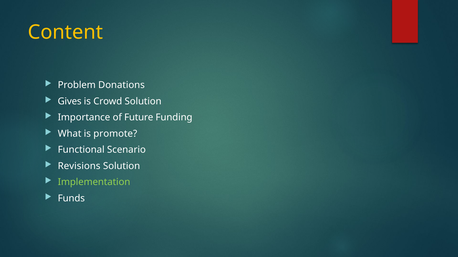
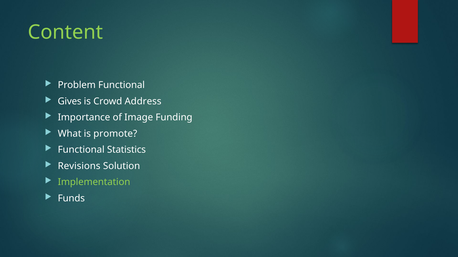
Content colour: yellow -> light green (65, 32)
Problem Donations: Donations -> Functional (122, 85)
Crowd Solution: Solution -> Address (143, 101)
Future: Future -> Image (139, 118)
Scenario: Scenario -> Statistics (126, 150)
